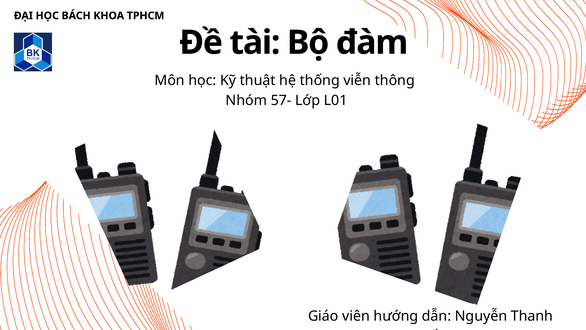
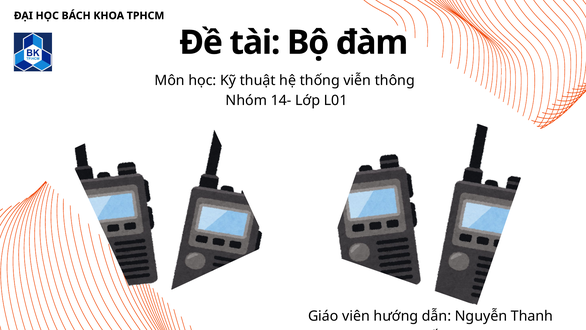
57-: 57- -> 14- (281, 100)
